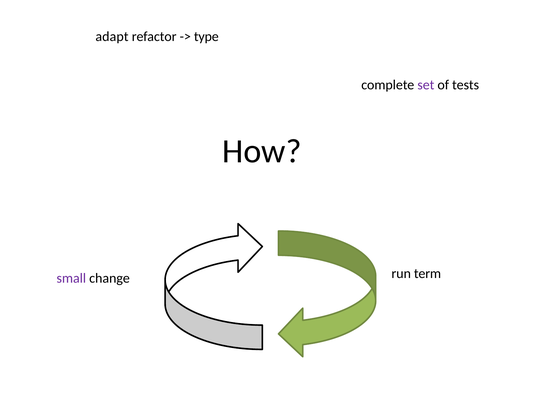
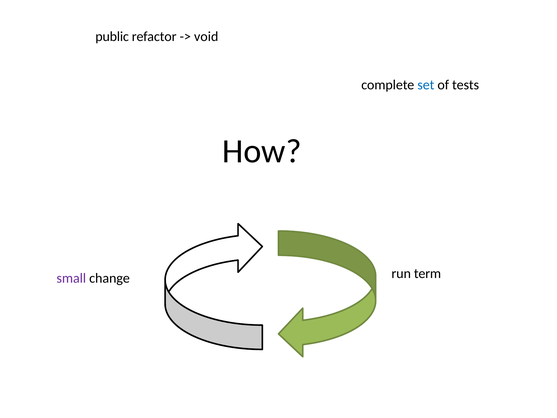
adapt: adapt -> public (112, 37)
type: type -> void (206, 37)
set colour: purple -> blue (426, 85)
